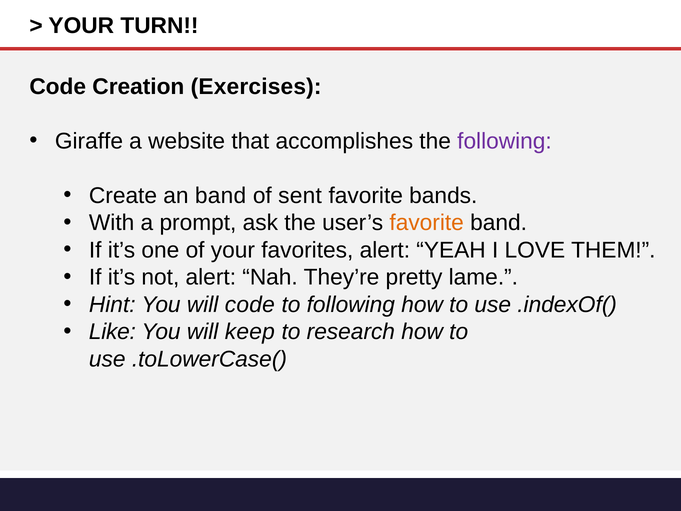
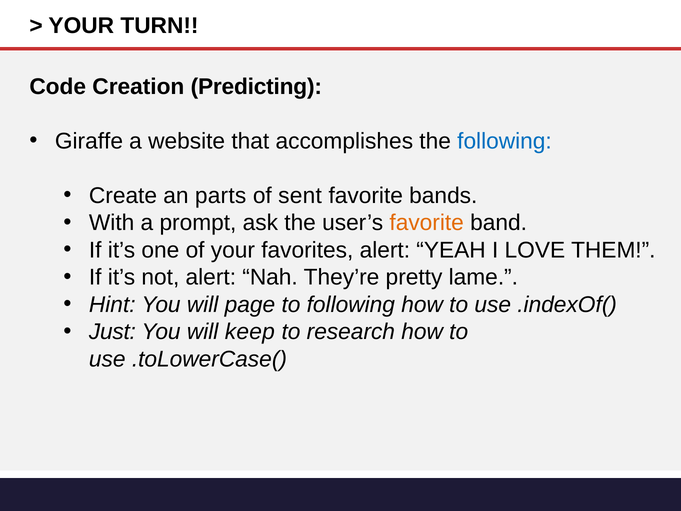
Exercises: Exercises -> Predicting (256, 87)
following colour: purple -> blue (504, 141)
an band: band -> parts (221, 196)
will code: code -> page (250, 305)
Like: Like -> Just (112, 332)
